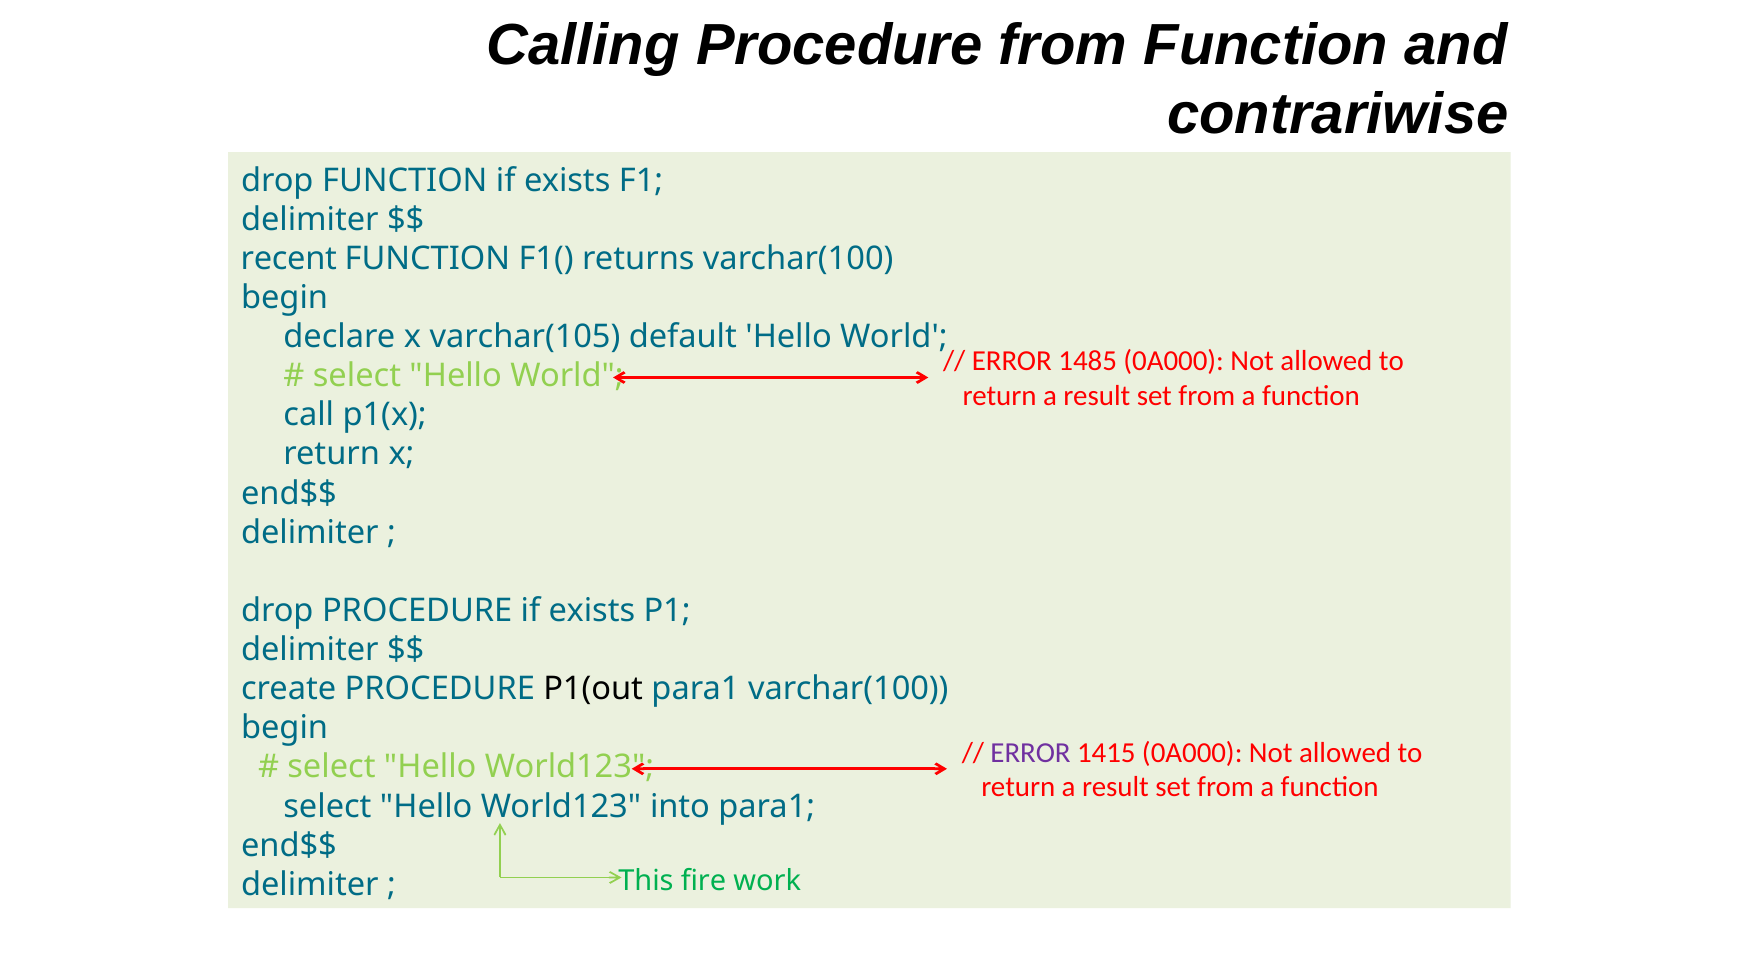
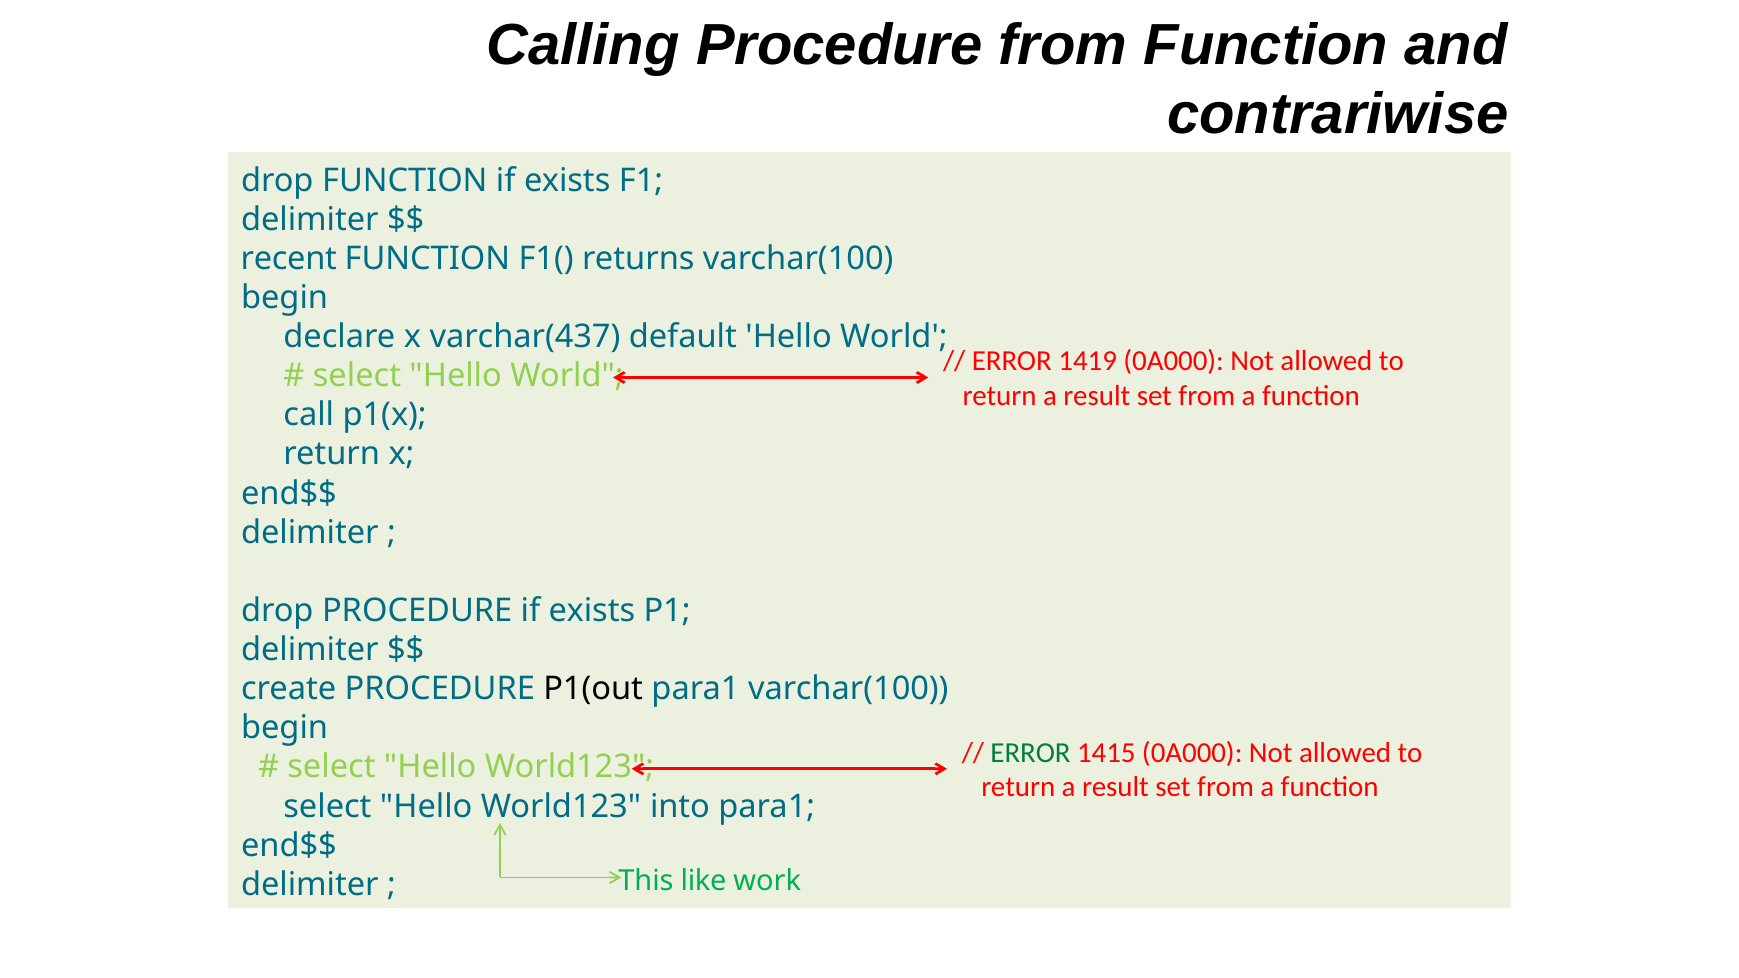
varchar(105: varchar(105 -> varchar(437 (525, 337)
1485: 1485 -> 1419 (1088, 361)
ERROR colour: purple -> green (1031, 753)
fire: fire -> like (704, 881)
